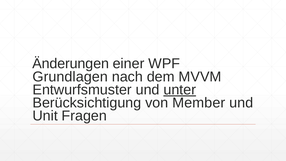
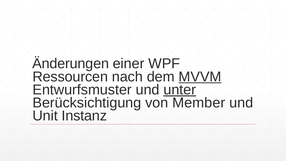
Grundlagen: Grundlagen -> Ressourcen (70, 77)
MVVM underline: none -> present (200, 77)
Fragen: Fragen -> Instanz (84, 116)
